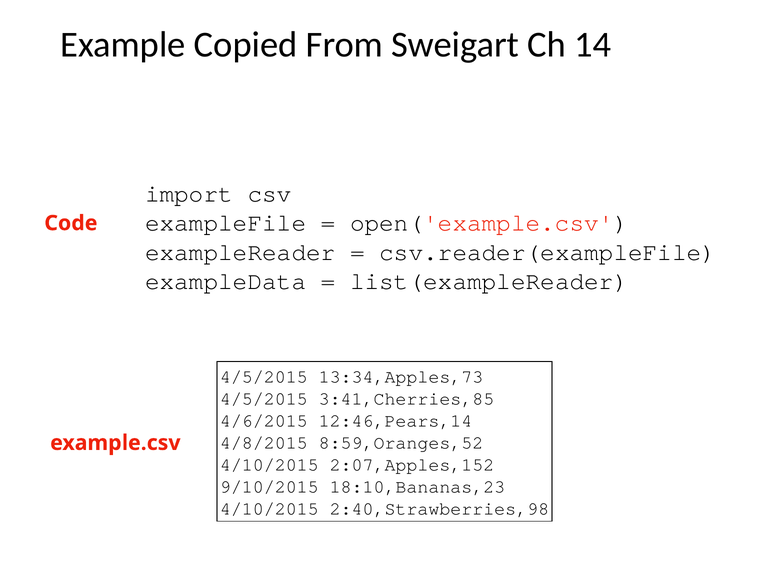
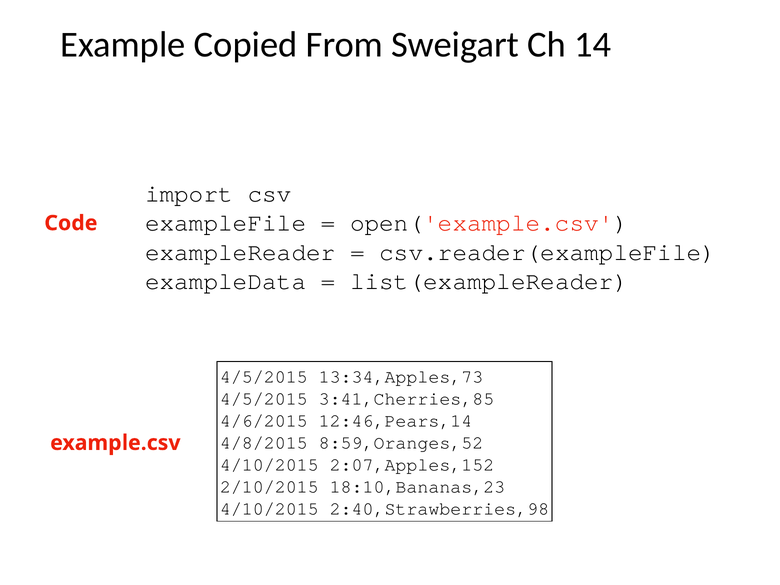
9/10/2015: 9/10/2015 -> 2/10/2015 (269, 487)
